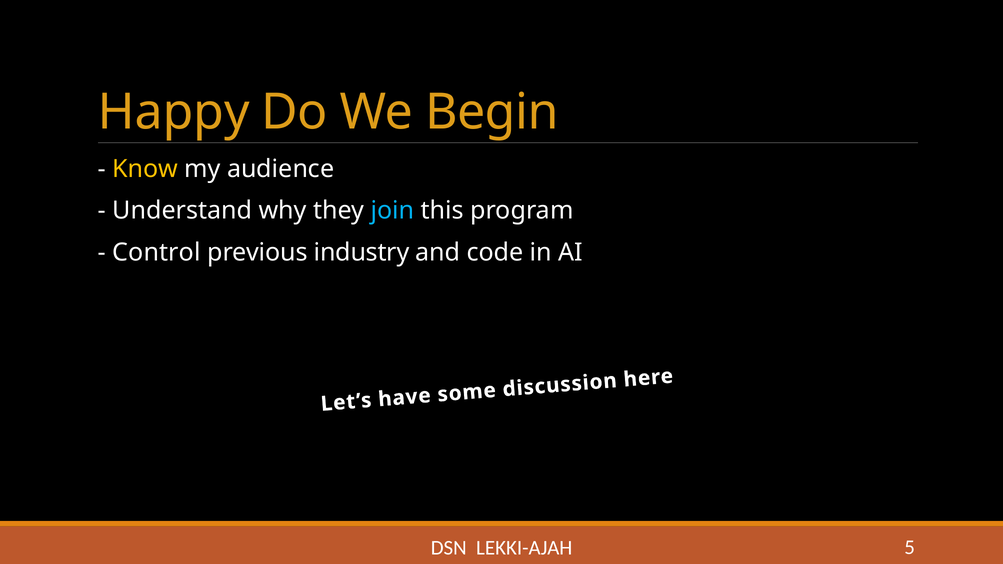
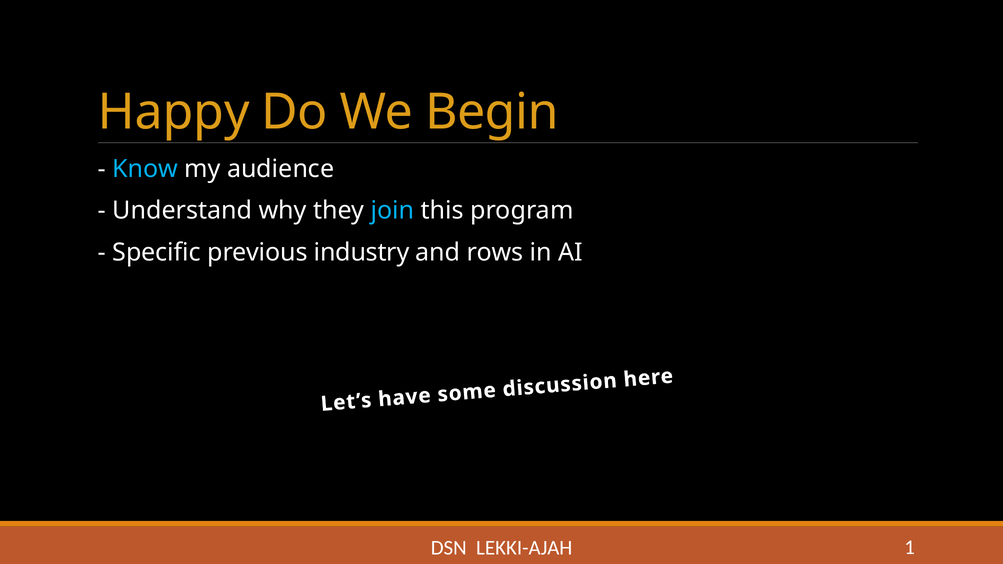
Know colour: yellow -> light blue (145, 169)
Control: Control -> Specific (157, 252)
code: code -> rows (495, 252)
5: 5 -> 1 (910, 548)
